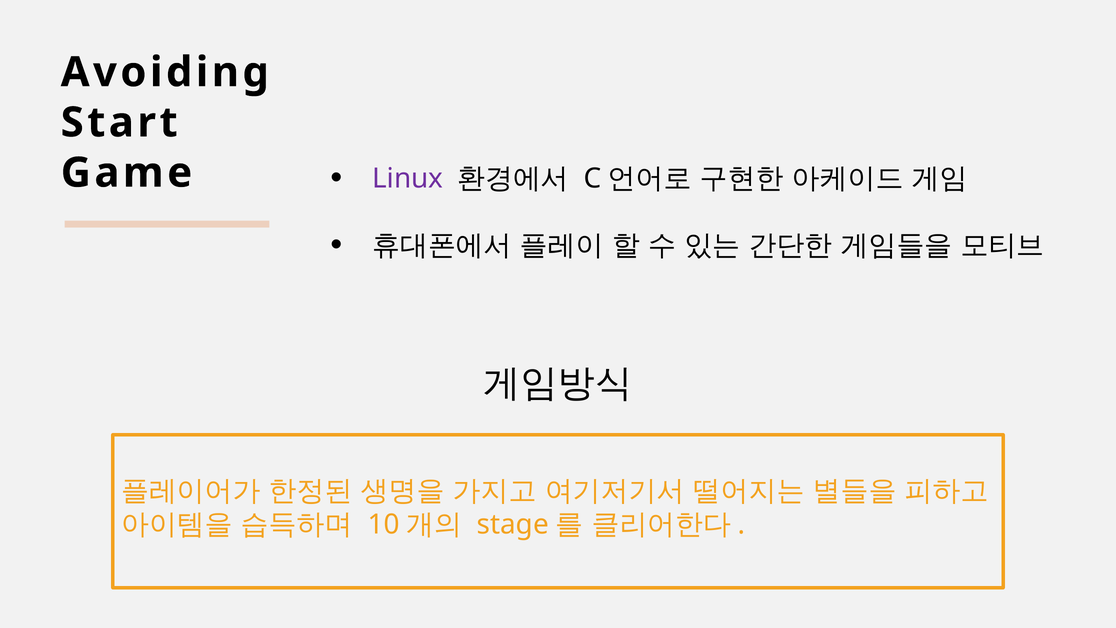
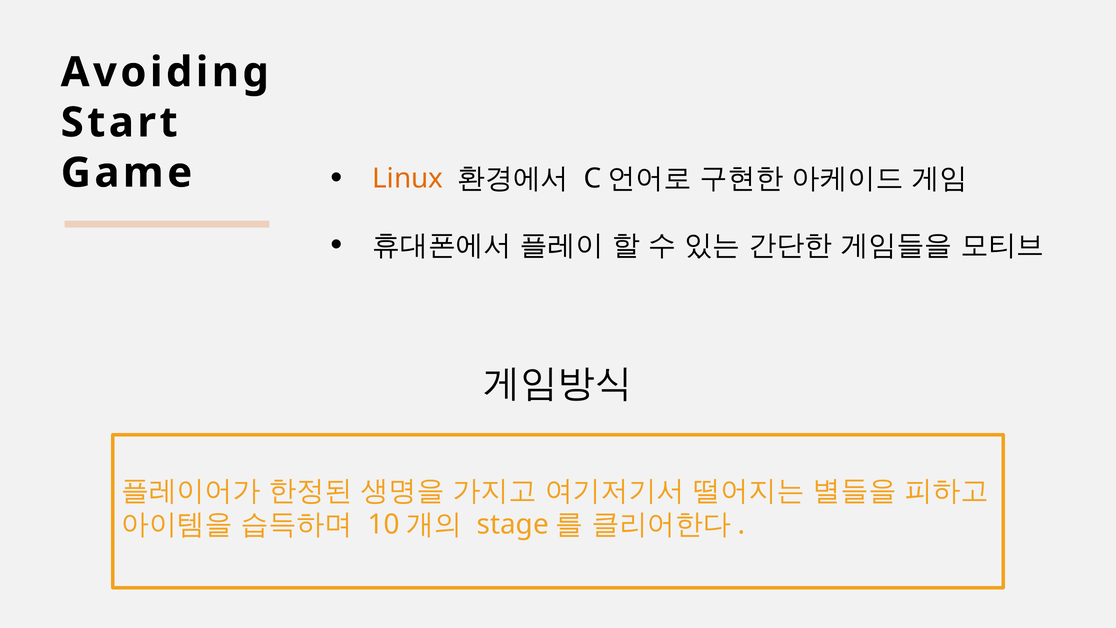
Linux colour: purple -> orange (408, 179)
